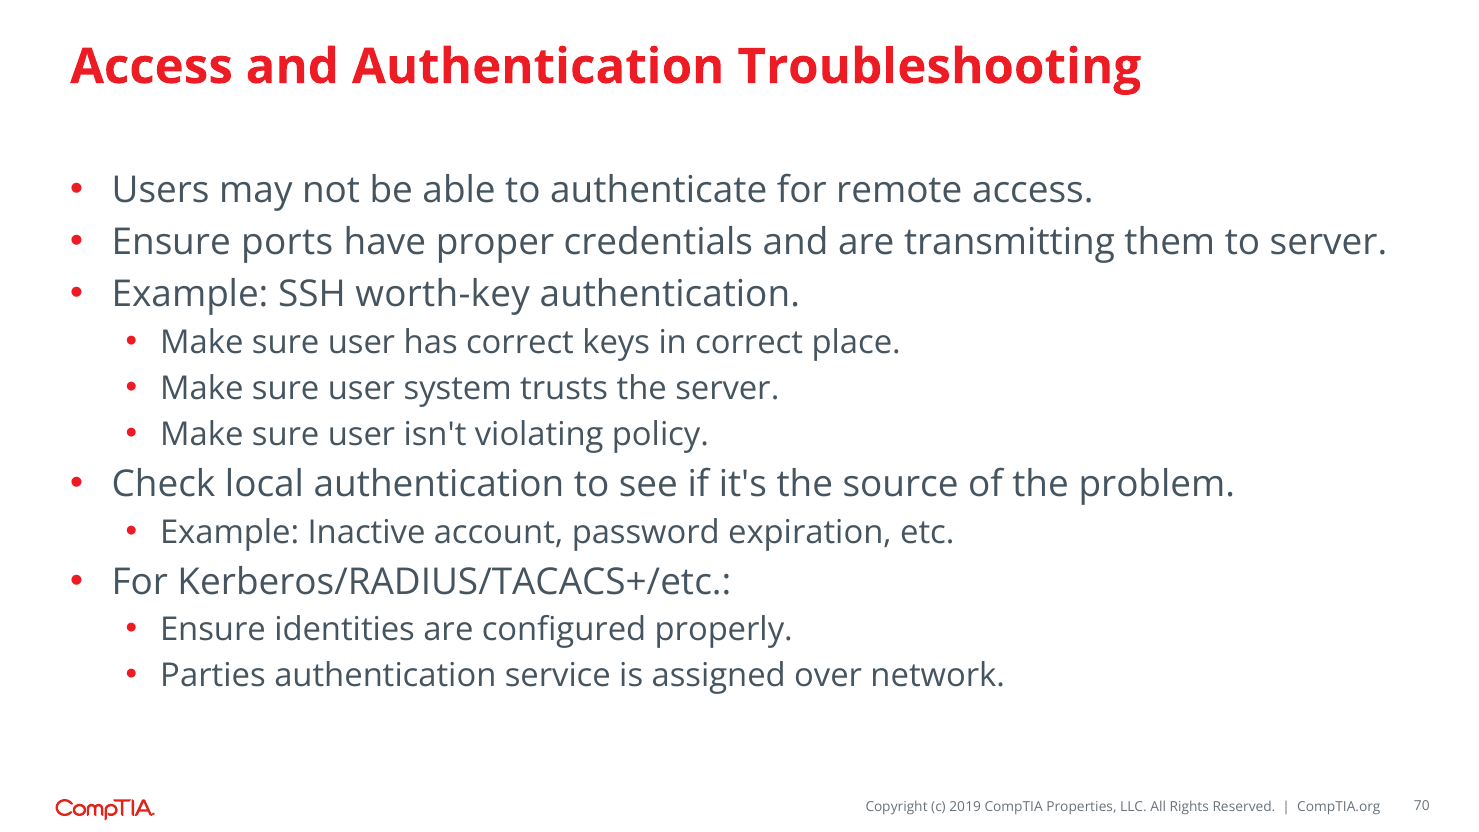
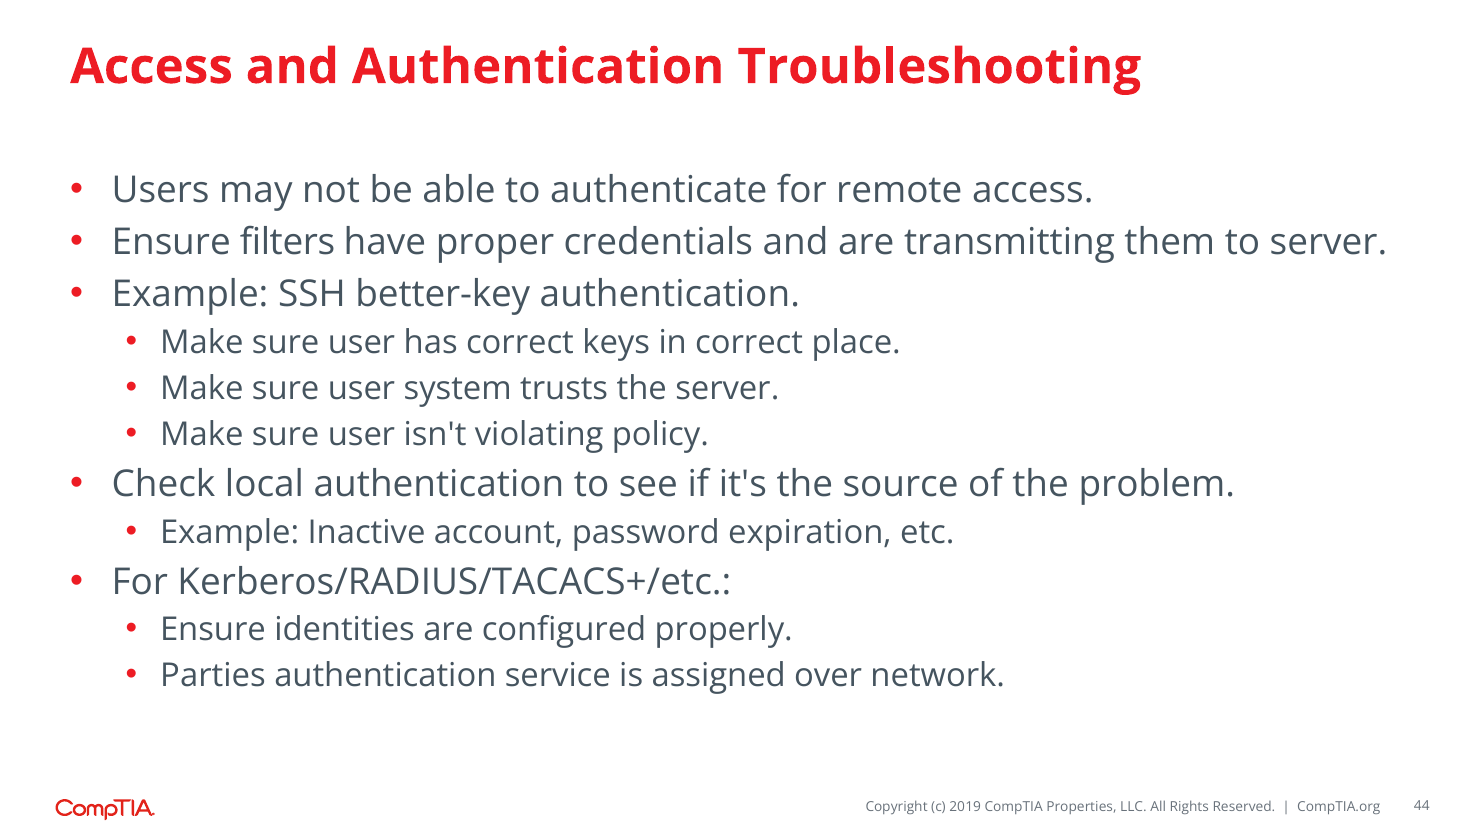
ports: ports -> filters (287, 242)
worth-key: worth-key -> better-key (443, 294)
70: 70 -> 44 (1422, 806)
